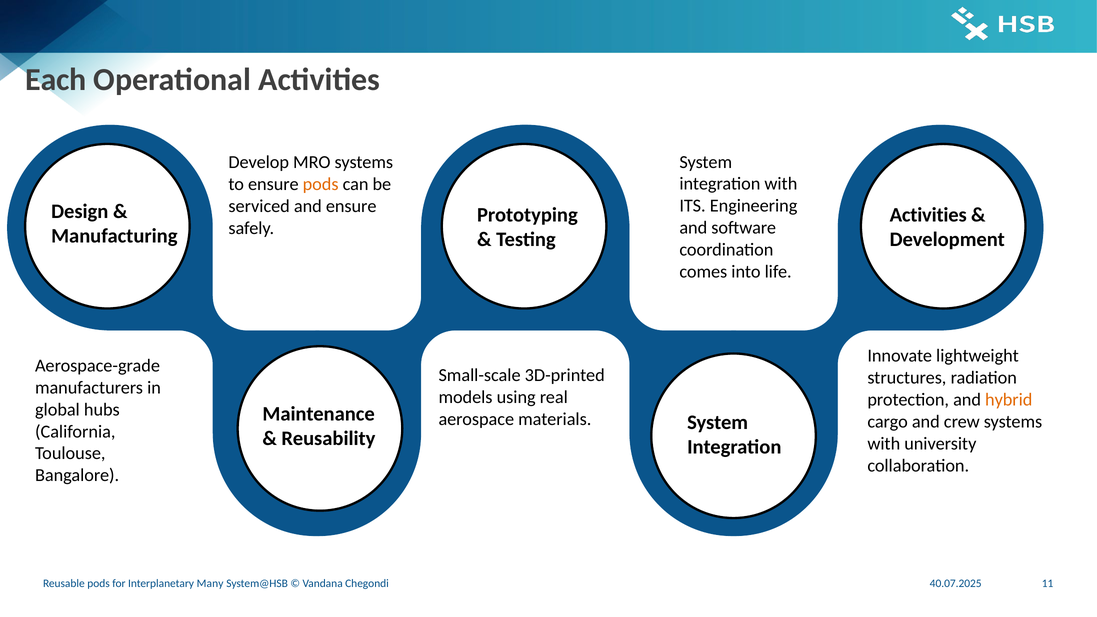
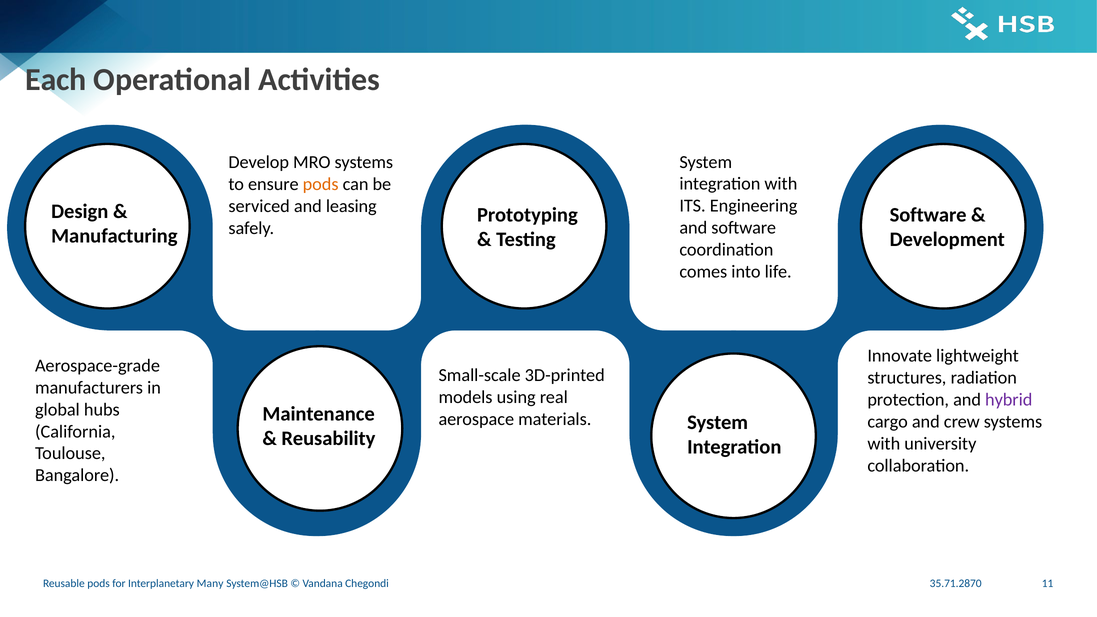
and ensure: ensure -> leasing (351, 206)
Activities: Activities -> Software (928, 215)
hybrid colour: orange -> purple (1009, 400)
40.07.2025: 40.07.2025 -> 35.71.2870 (956, 584)
